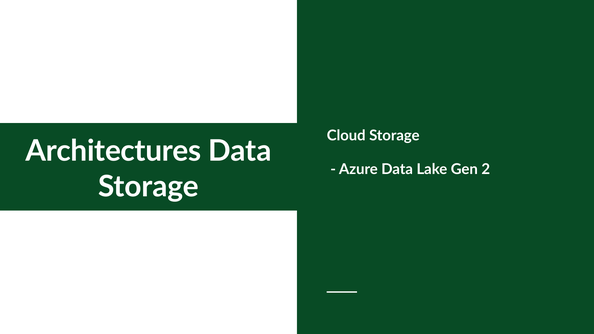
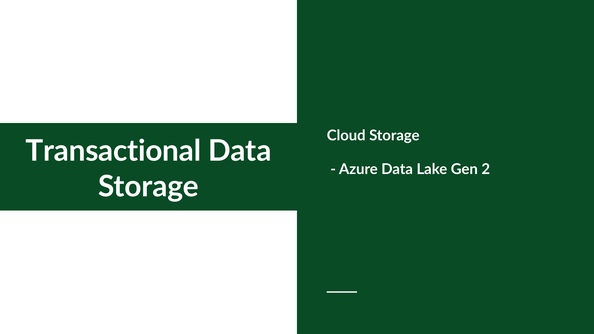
Architectures: Architectures -> Transactional (113, 151)
